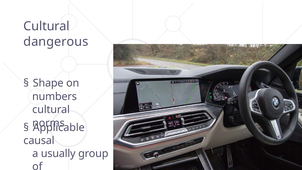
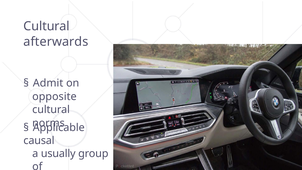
dangerous: dangerous -> afterwards (56, 42)
Shape: Shape -> Admit (48, 83)
numbers: numbers -> opposite (54, 96)
